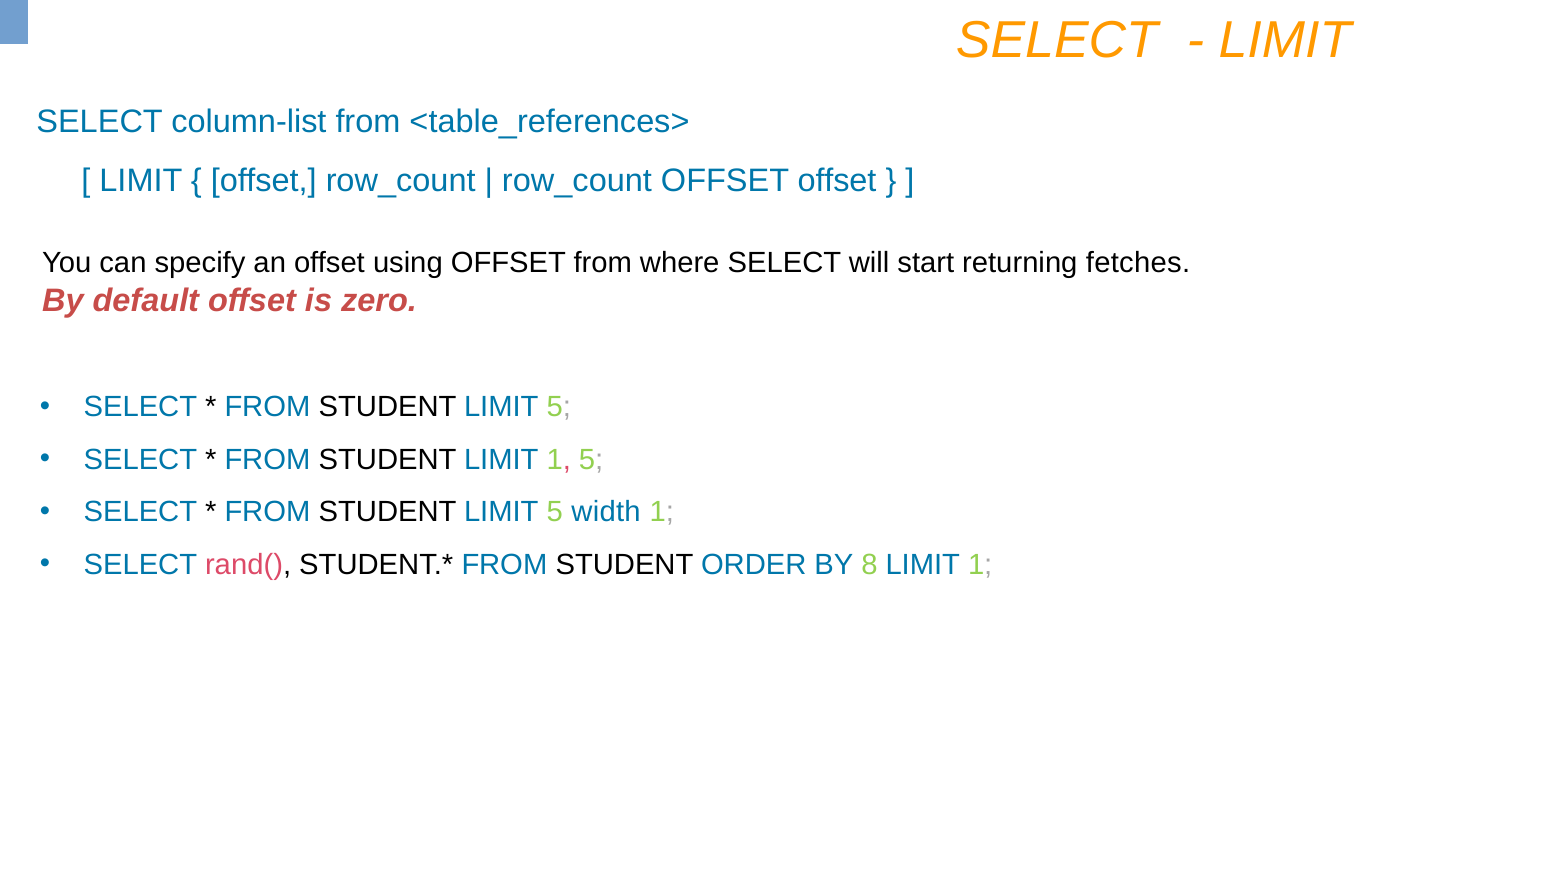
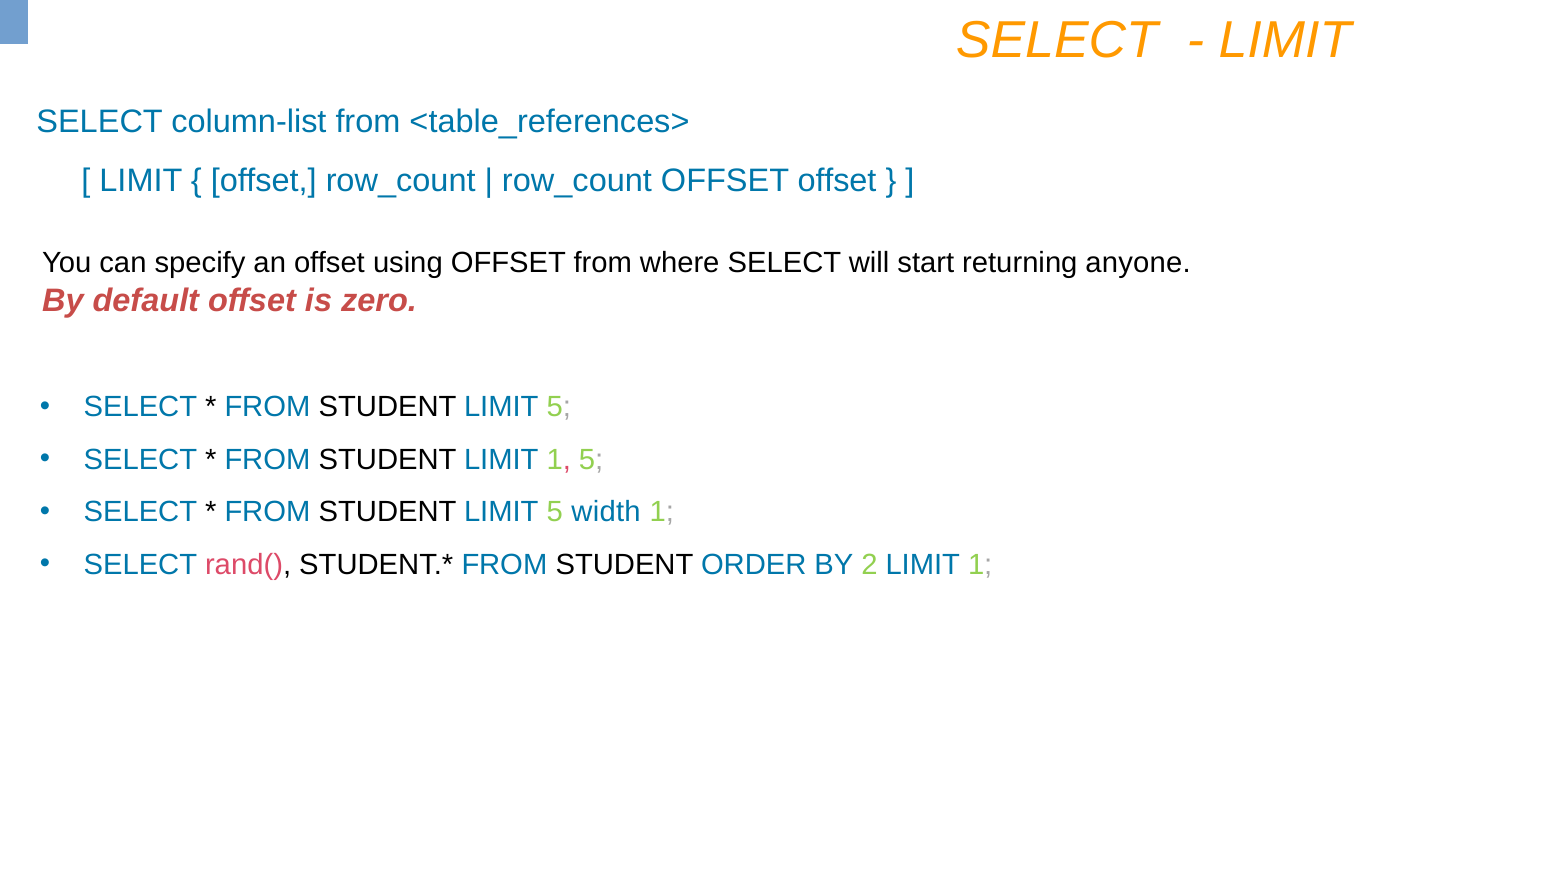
fetches: fetches -> anyone (1138, 263)
8: 8 -> 2 (869, 565)
